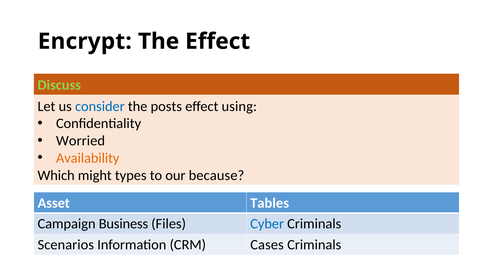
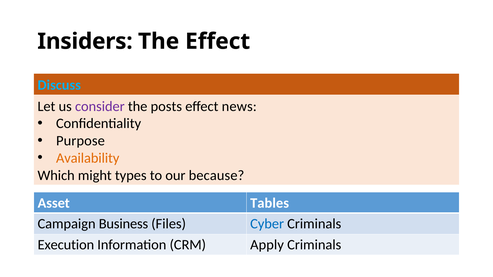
Encrypt: Encrypt -> Insiders (85, 41)
Discuss colour: light green -> light blue (59, 85)
consider colour: blue -> purple (100, 106)
using: using -> news (239, 106)
Worried: Worried -> Purpose (80, 141)
Scenarios: Scenarios -> Execution (66, 245)
Cases: Cases -> Apply (267, 245)
